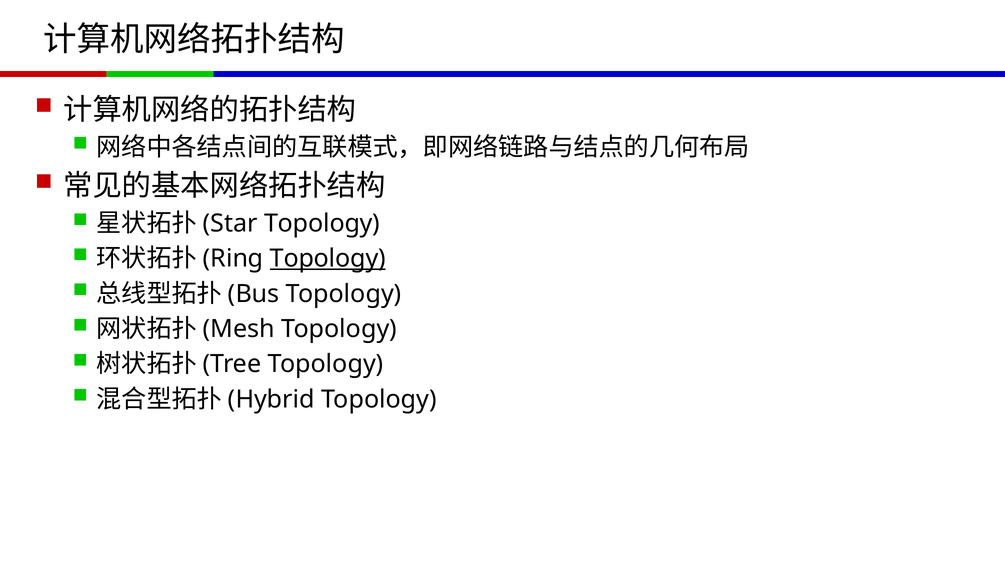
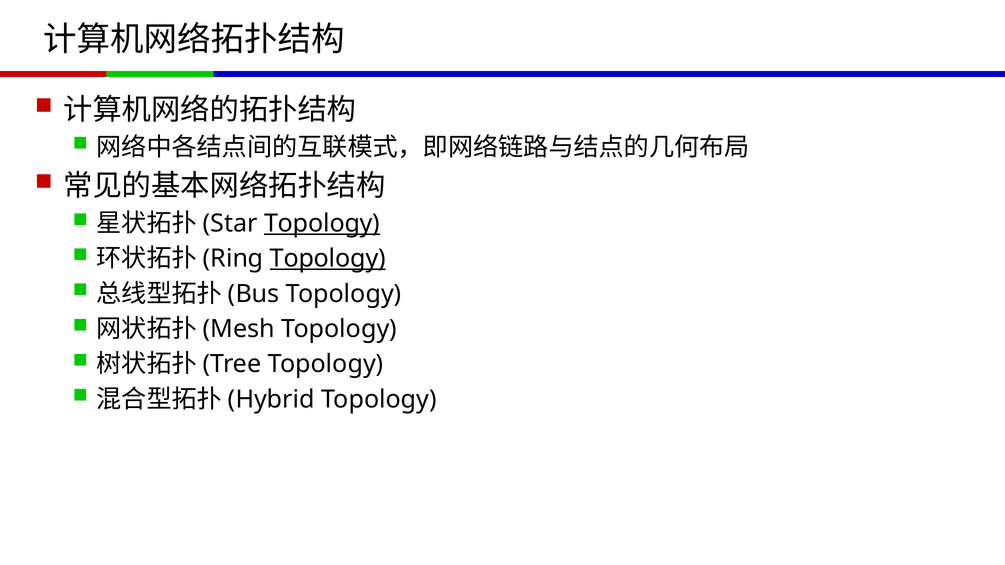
Topology underline: none -> present (322, 224)
